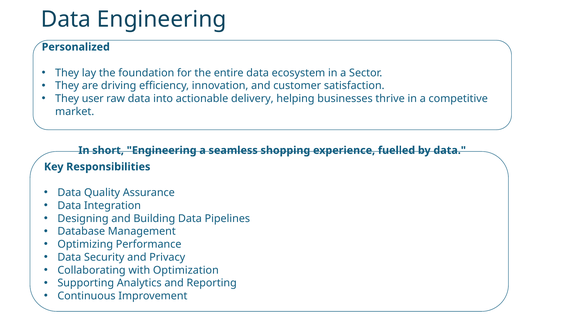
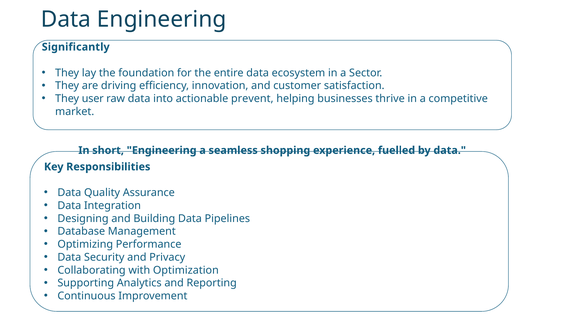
Personalized: Personalized -> Significantly (76, 47)
delivery: delivery -> prevent (252, 99)
